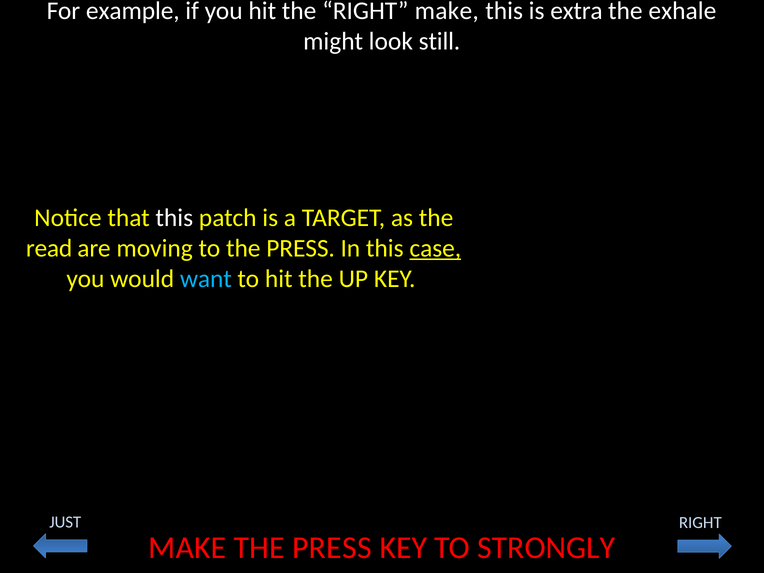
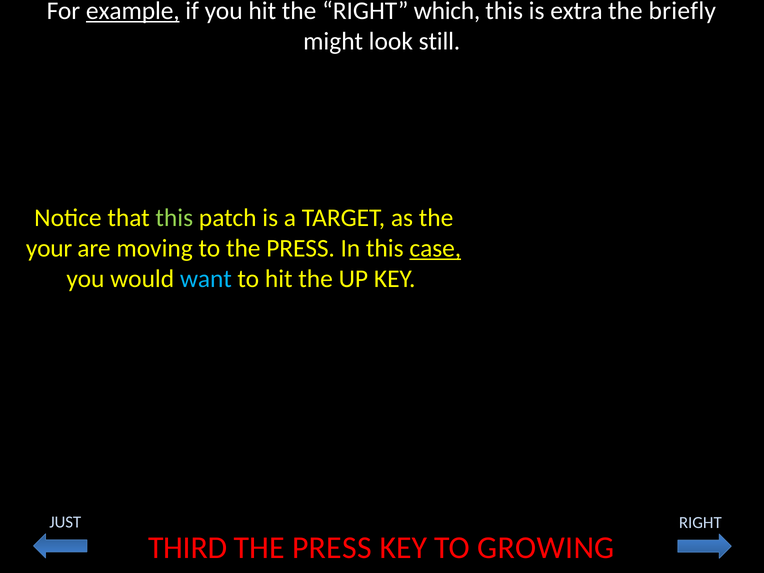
example underline: none -> present (133, 11)
the RIGHT make: make -> which (447, 11)
exhale: exhale -> briefly (682, 11)
this colour: white -> light green (174, 218)
read: read -> your (49, 248)
MAKE: MAKE -> THIRD (188, 548)
STRONGLY: STRONGLY -> GROWING (546, 548)
